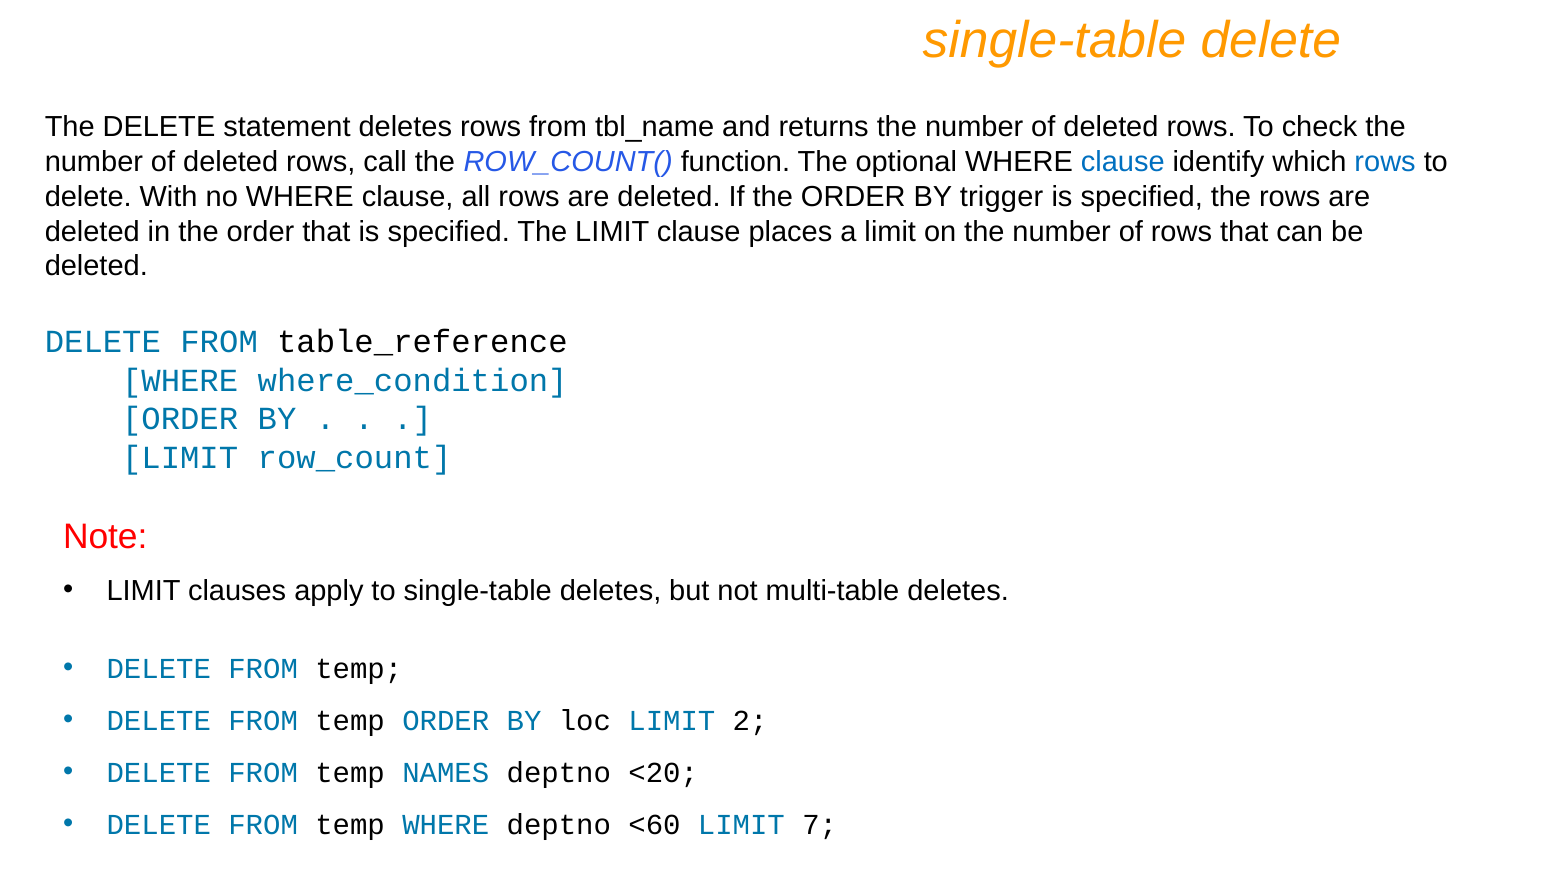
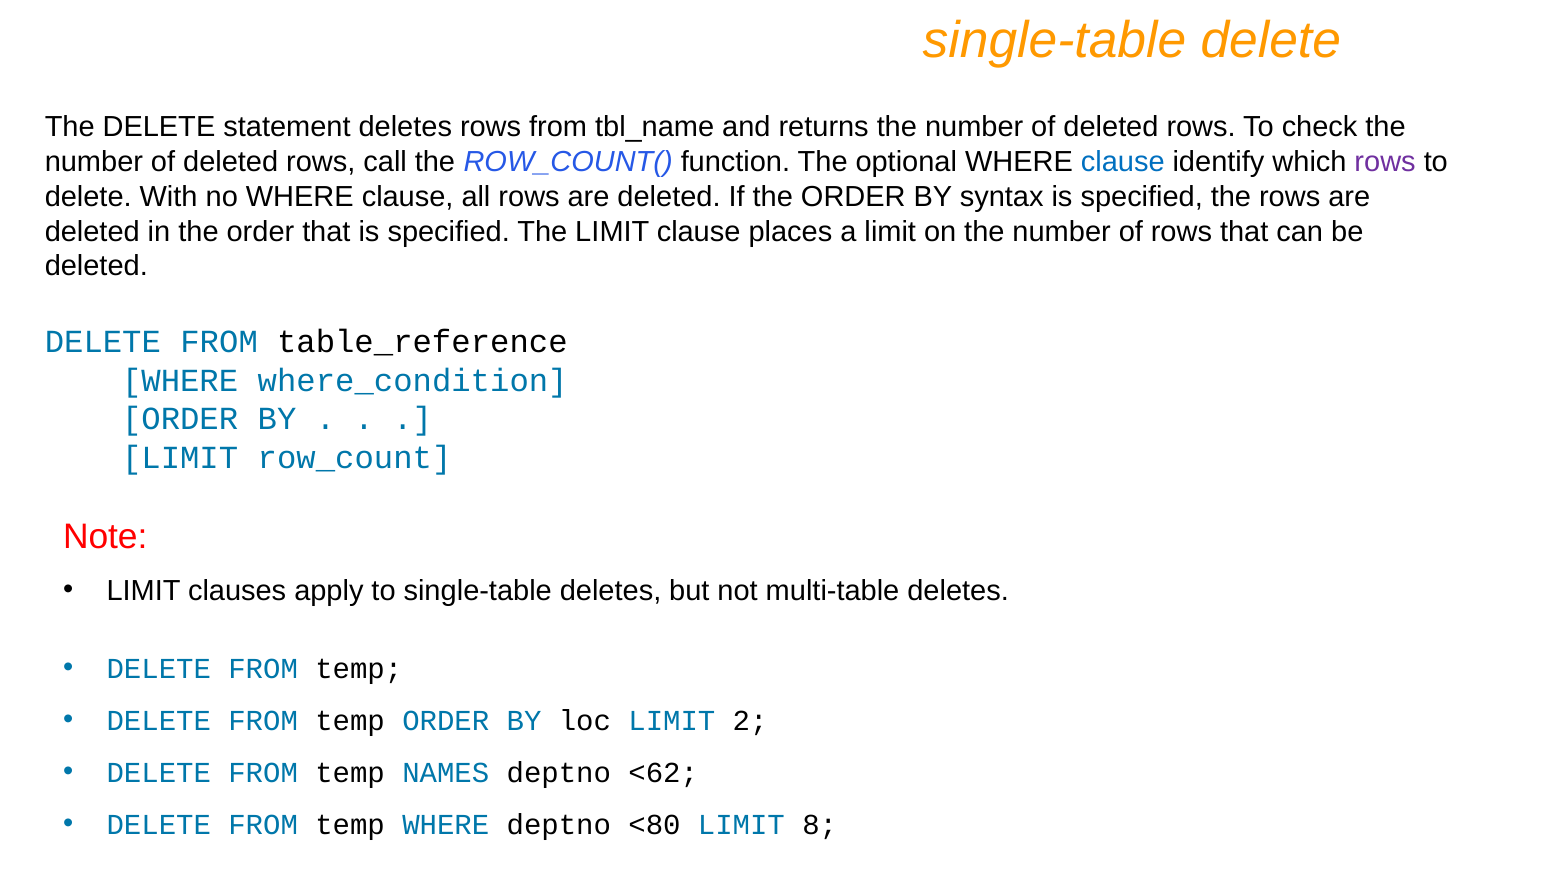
rows colour: blue -> purple (1385, 162)
trigger: trigger -> syntax (1002, 197)
<20: <20 -> <62 (663, 773)
<60: <60 -> <80 (654, 826)
7: 7 -> 8 (820, 826)
